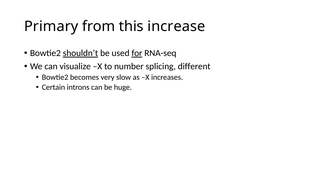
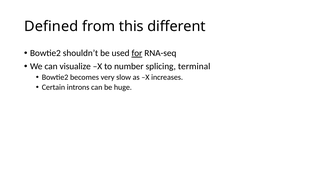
Primary: Primary -> Defined (51, 27)
increase: increase -> different (177, 27)
shouldn’t underline: present -> none (80, 53)
different: different -> terminal (194, 67)
